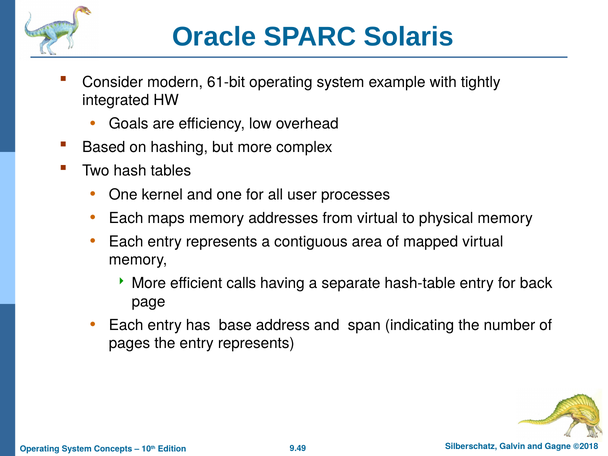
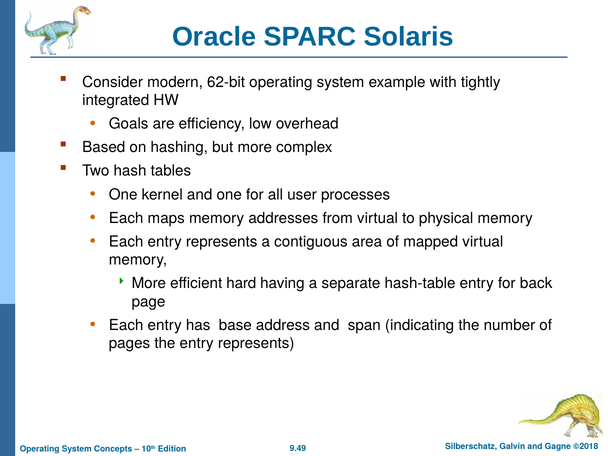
61-bit: 61-bit -> 62-bit (226, 82)
calls: calls -> hard (241, 283)
